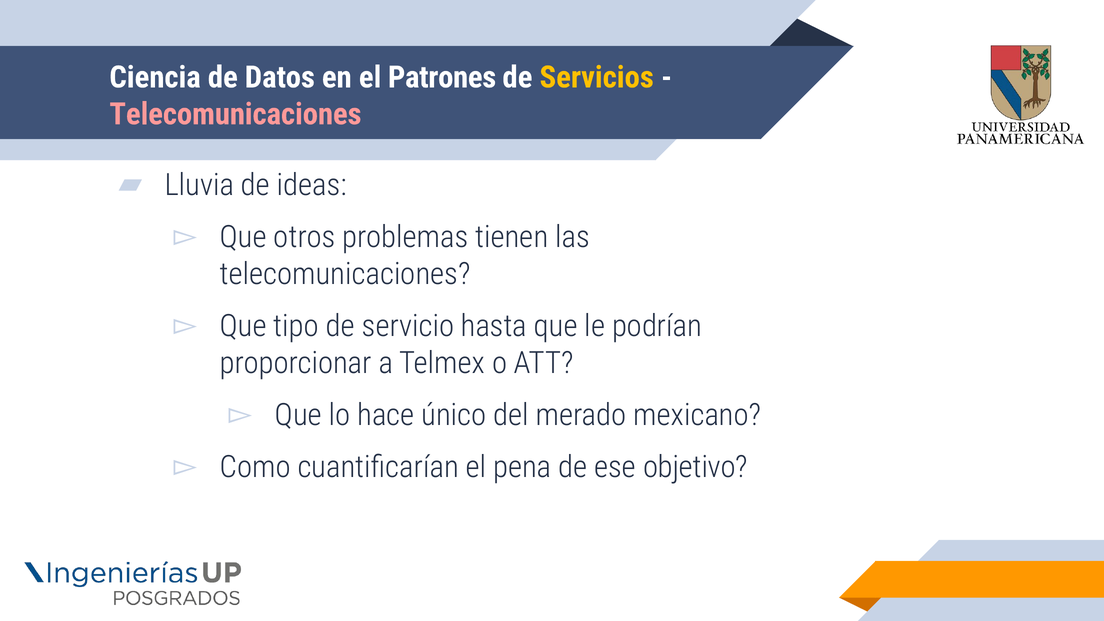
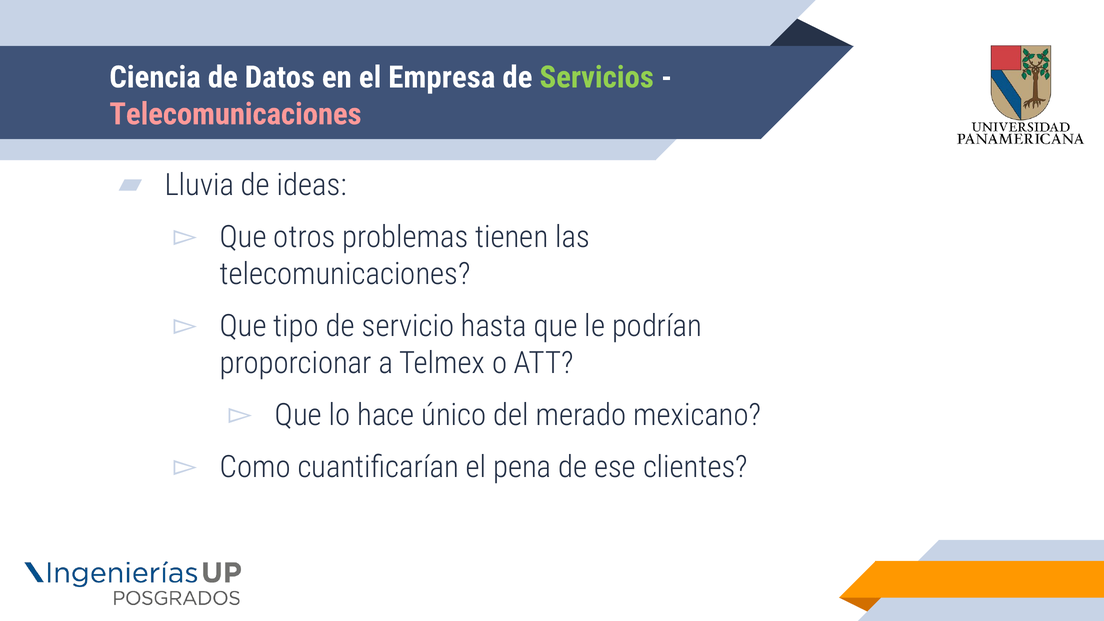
Patrones: Patrones -> Empresa (442, 77)
Servicios colour: yellow -> light green (597, 77)
objetivo: objetivo -> clientes (695, 467)
